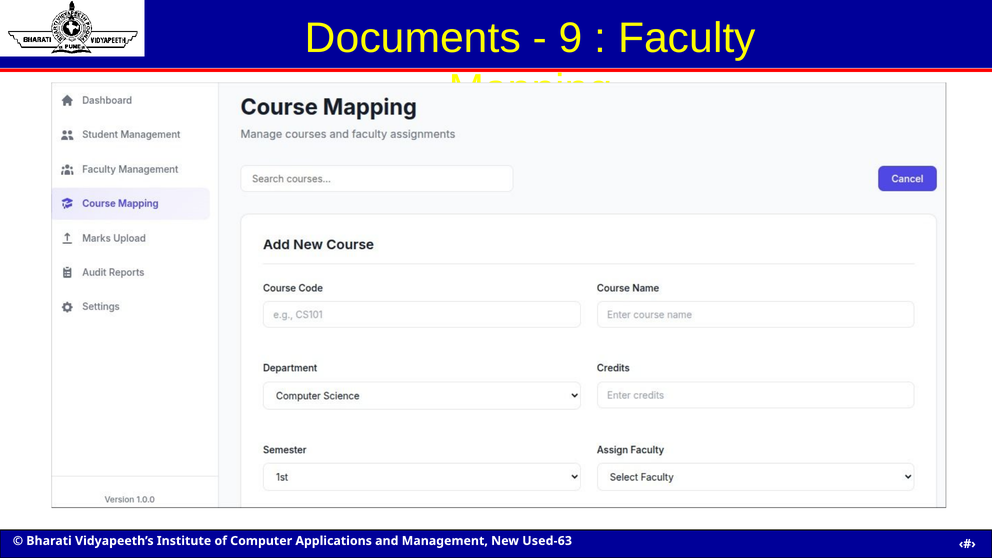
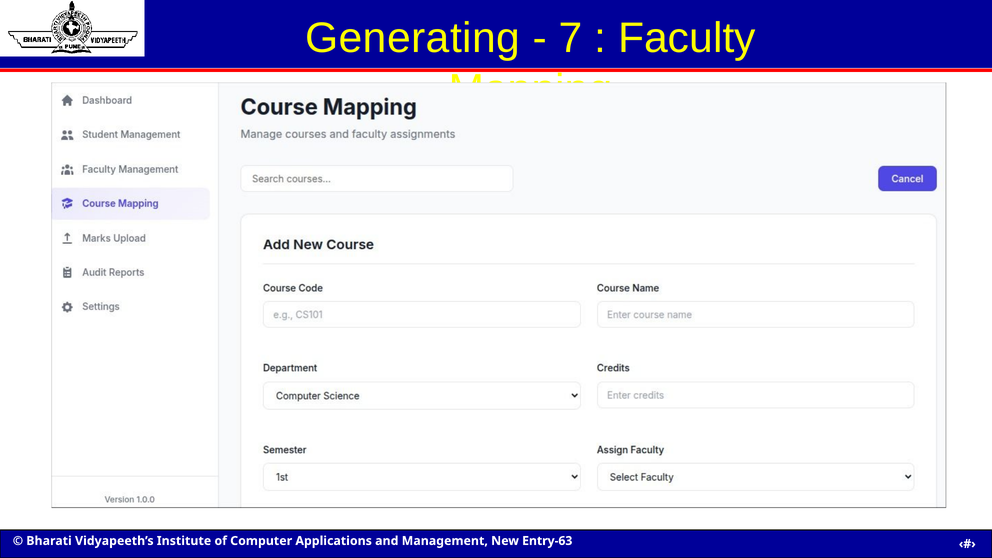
Documents: Documents -> Generating (413, 38)
9: 9 -> 7 (571, 38)
Used-63: Used-63 -> Entry-63 (547, 541)
